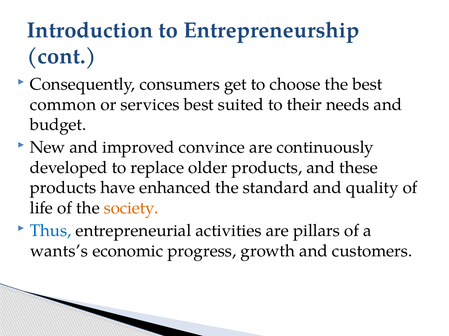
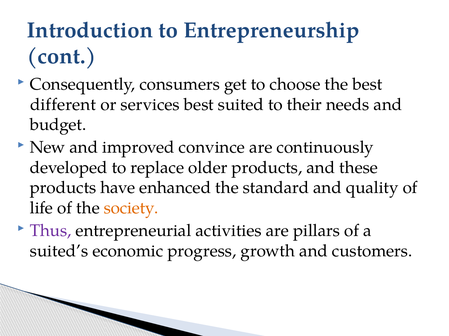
common: common -> different (63, 105)
Thus colour: blue -> purple (51, 231)
wants’s: wants’s -> suited’s (59, 251)
